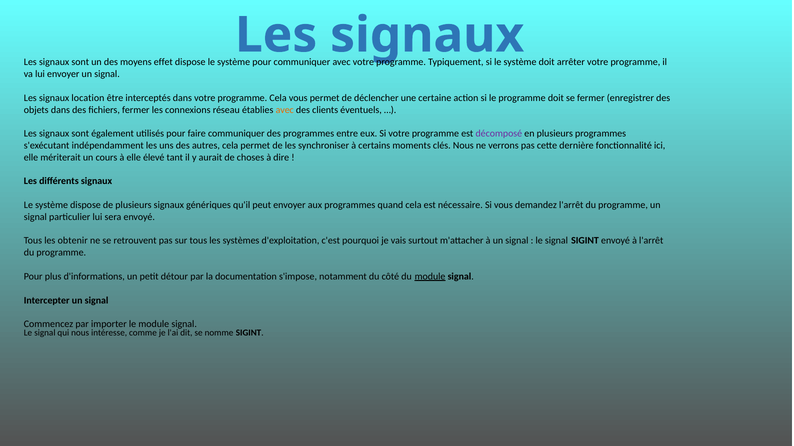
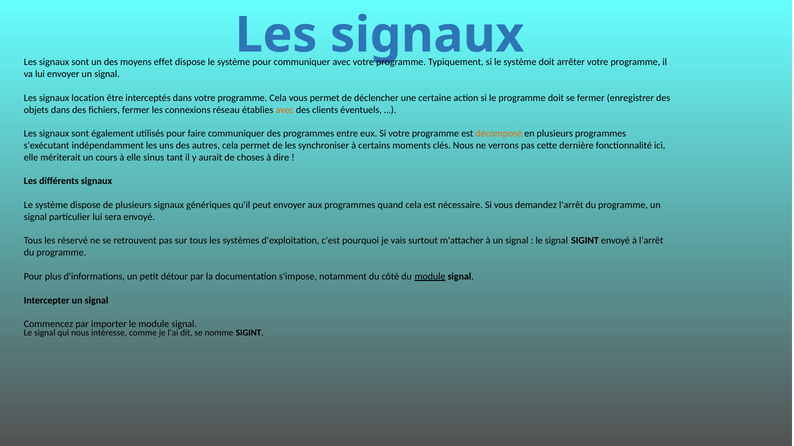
décomposé colour: purple -> orange (499, 134)
élevé: élevé -> sinus (154, 158)
obtenir: obtenir -> réservé (73, 241)
